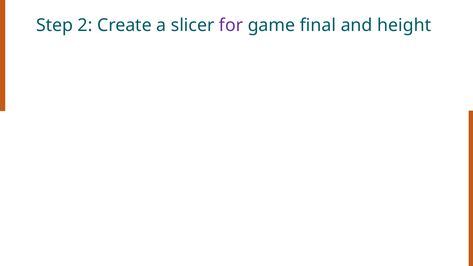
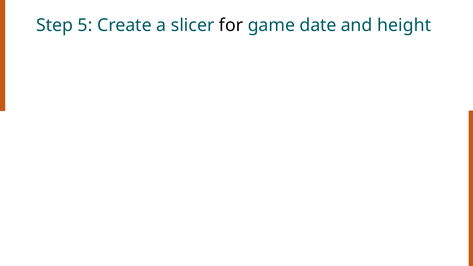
2: 2 -> 5 (85, 25)
for colour: purple -> black (231, 25)
final: final -> date (318, 25)
